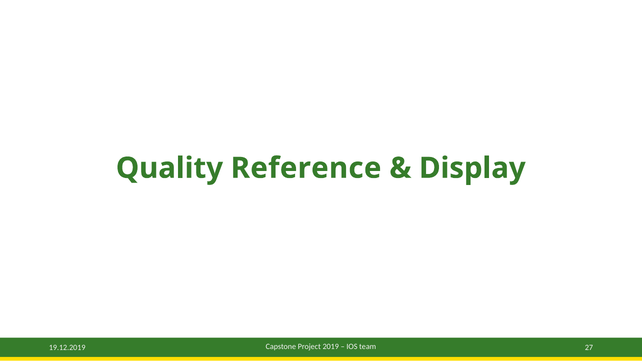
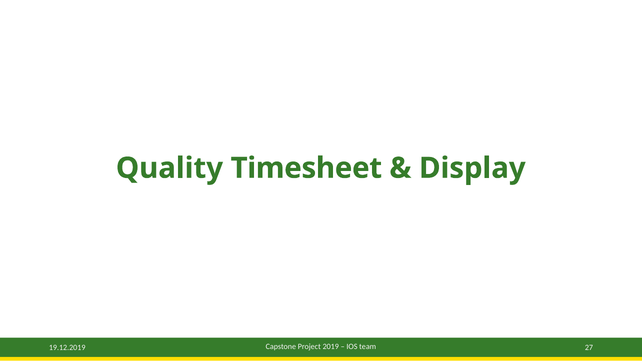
Reference: Reference -> Timesheet (306, 168)
